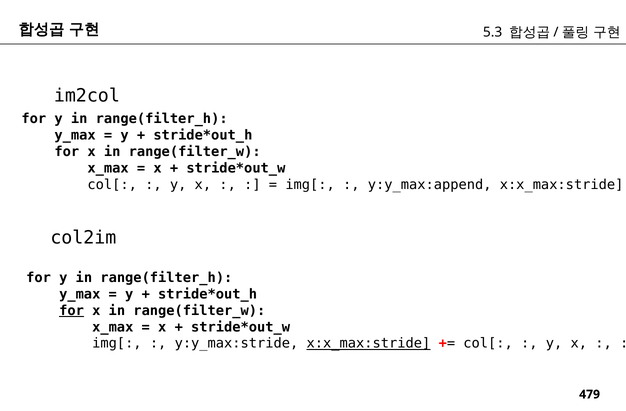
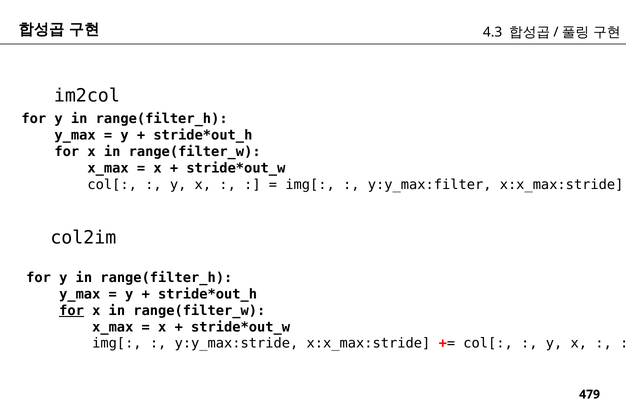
5.3: 5.3 -> 4.3 (493, 32)
y:y_max:append: y:y_max:append -> y:y_max:filter (430, 185)
x:x_max:stride underline: present -> none (368, 344)
